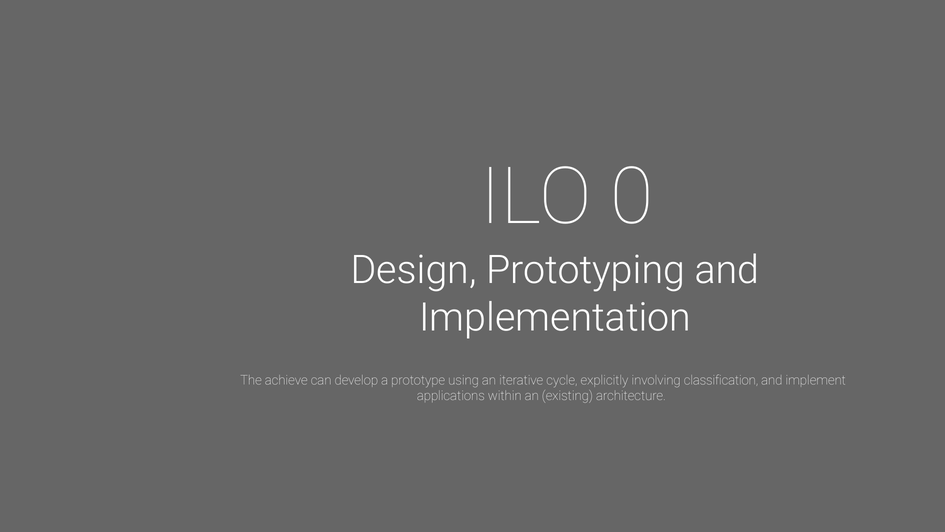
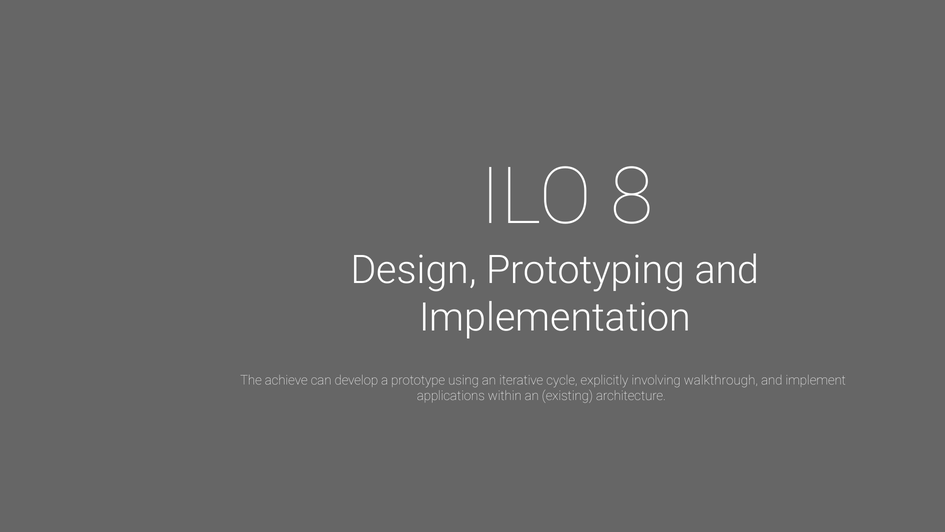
0: 0 -> 8 (632, 197)
classification: classification -> walkthrough (721, 380)
